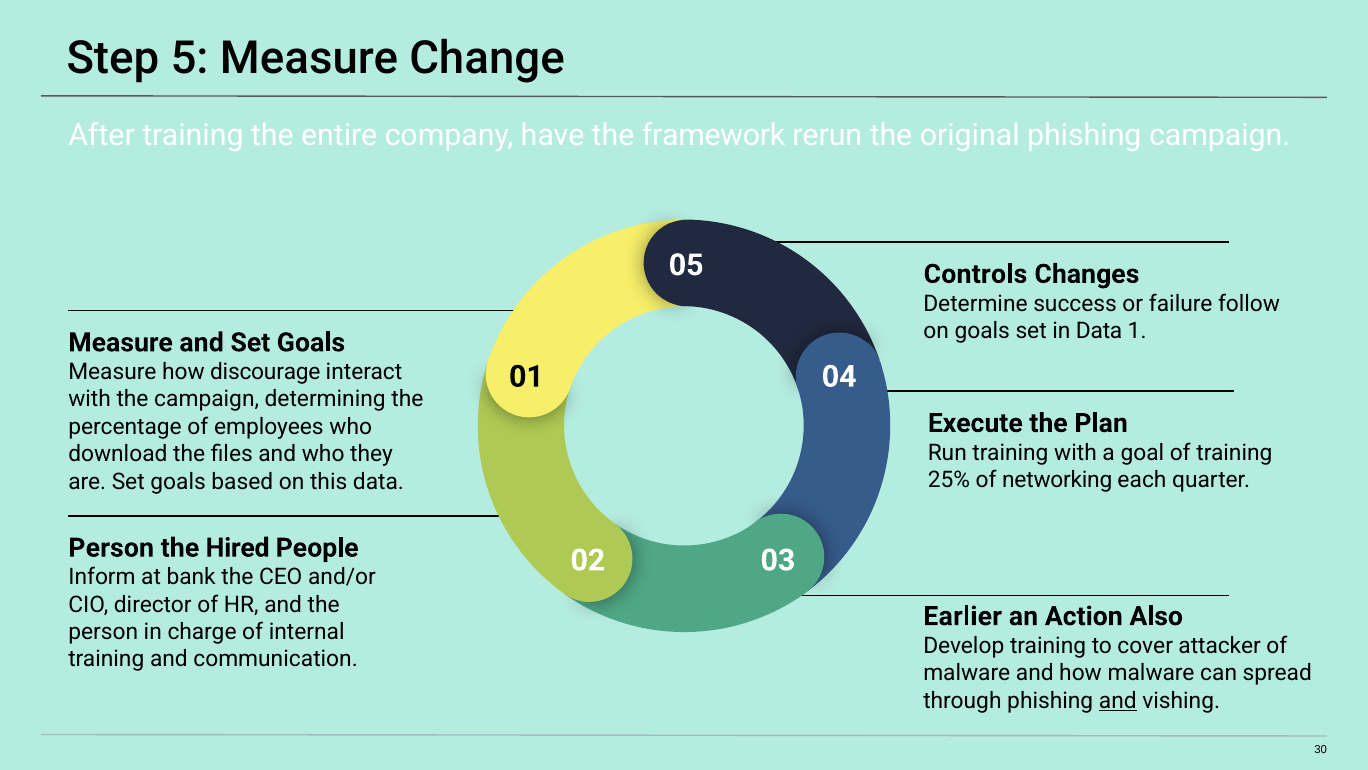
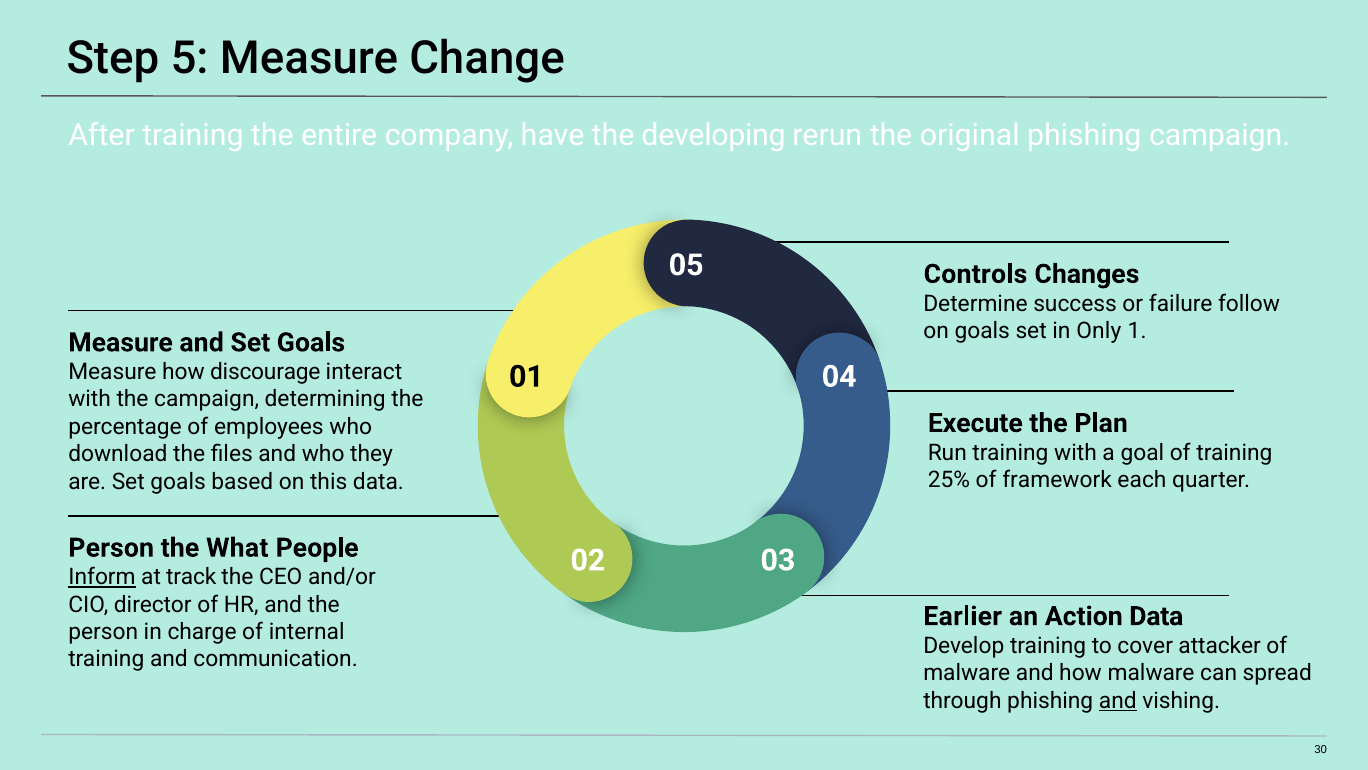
framework: framework -> developing (714, 135)
in Data: Data -> Only (1099, 331)
networking: networking -> framework (1057, 480)
Hired: Hired -> What (237, 548)
Inform underline: none -> present (102, 577)
bank: bank -> track (191, 577)
Action Also: Also -> Data (1156, 616)
